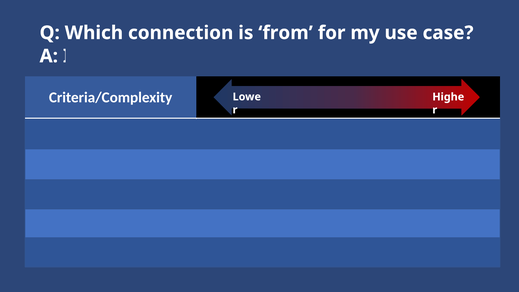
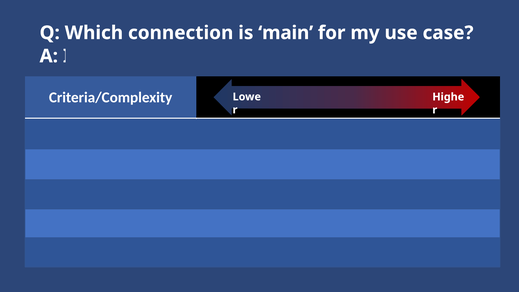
from: from -> main (286, 33)
